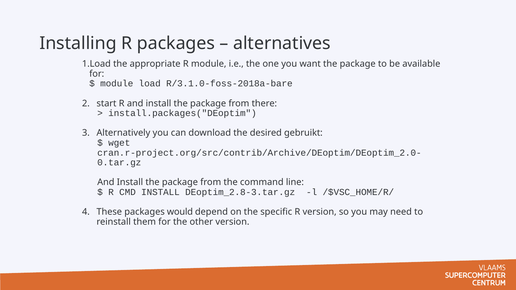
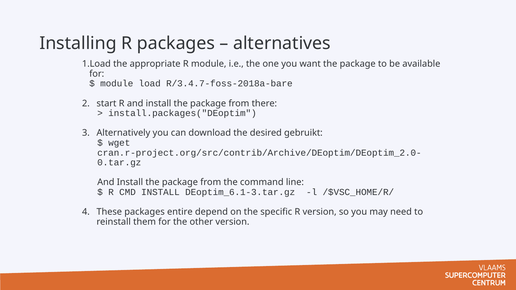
R/3.1.0-foss-2018a-bare: R/3.1.0-foss-2018a-bare -> R/3.4.7-foss-2018a-bare (229, 84)
DEoptim_2.8-3.tar.gz: DEoptim_2.8-3.tar.gz -> DEoptim_6.1-3.tar.gz (240, 192)
would: would -> entire (180, 212)
